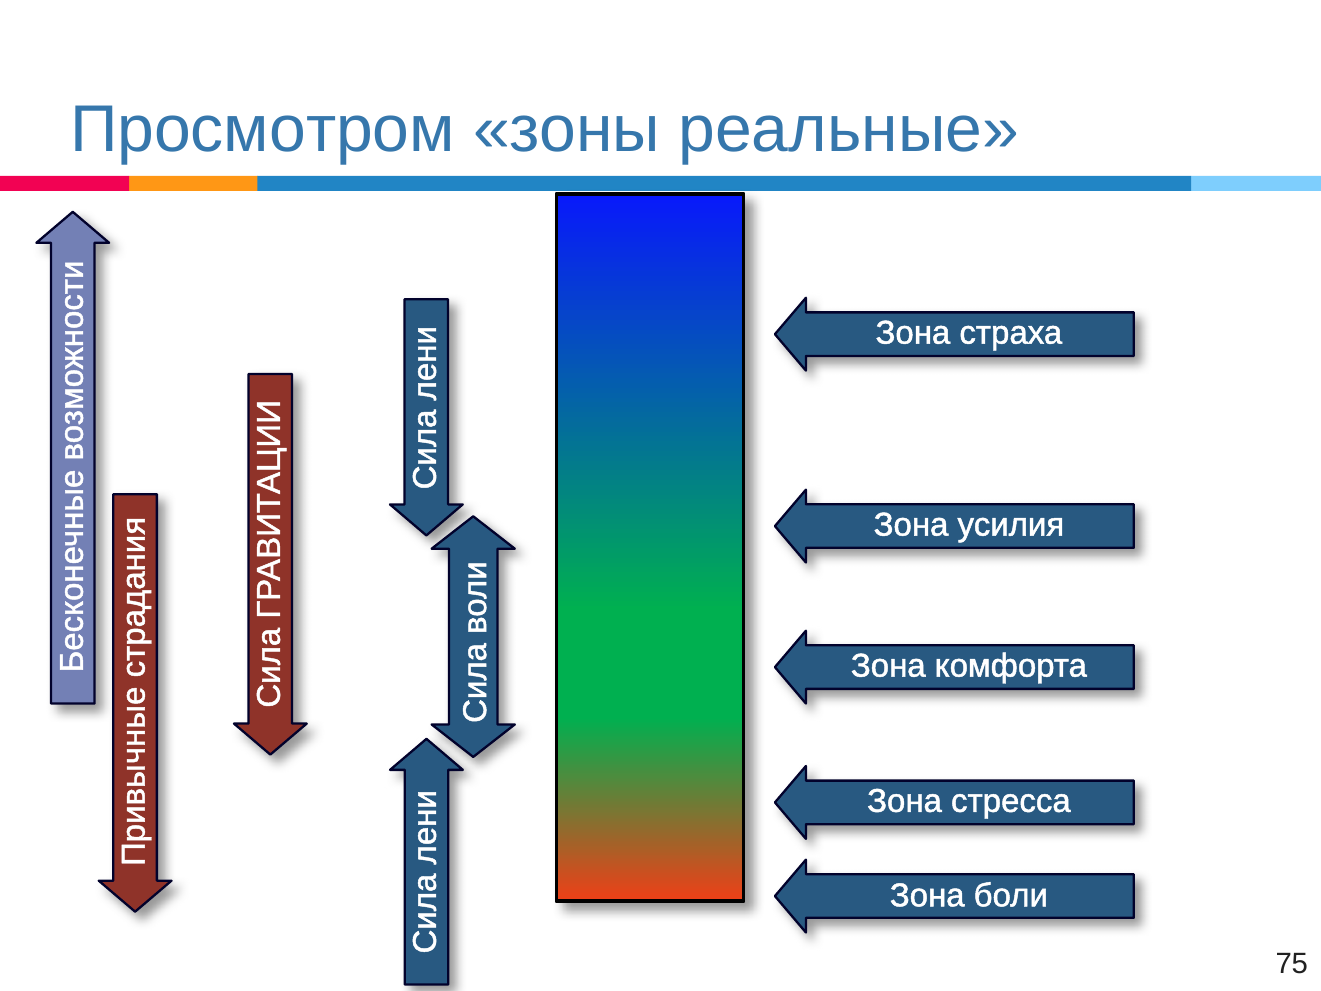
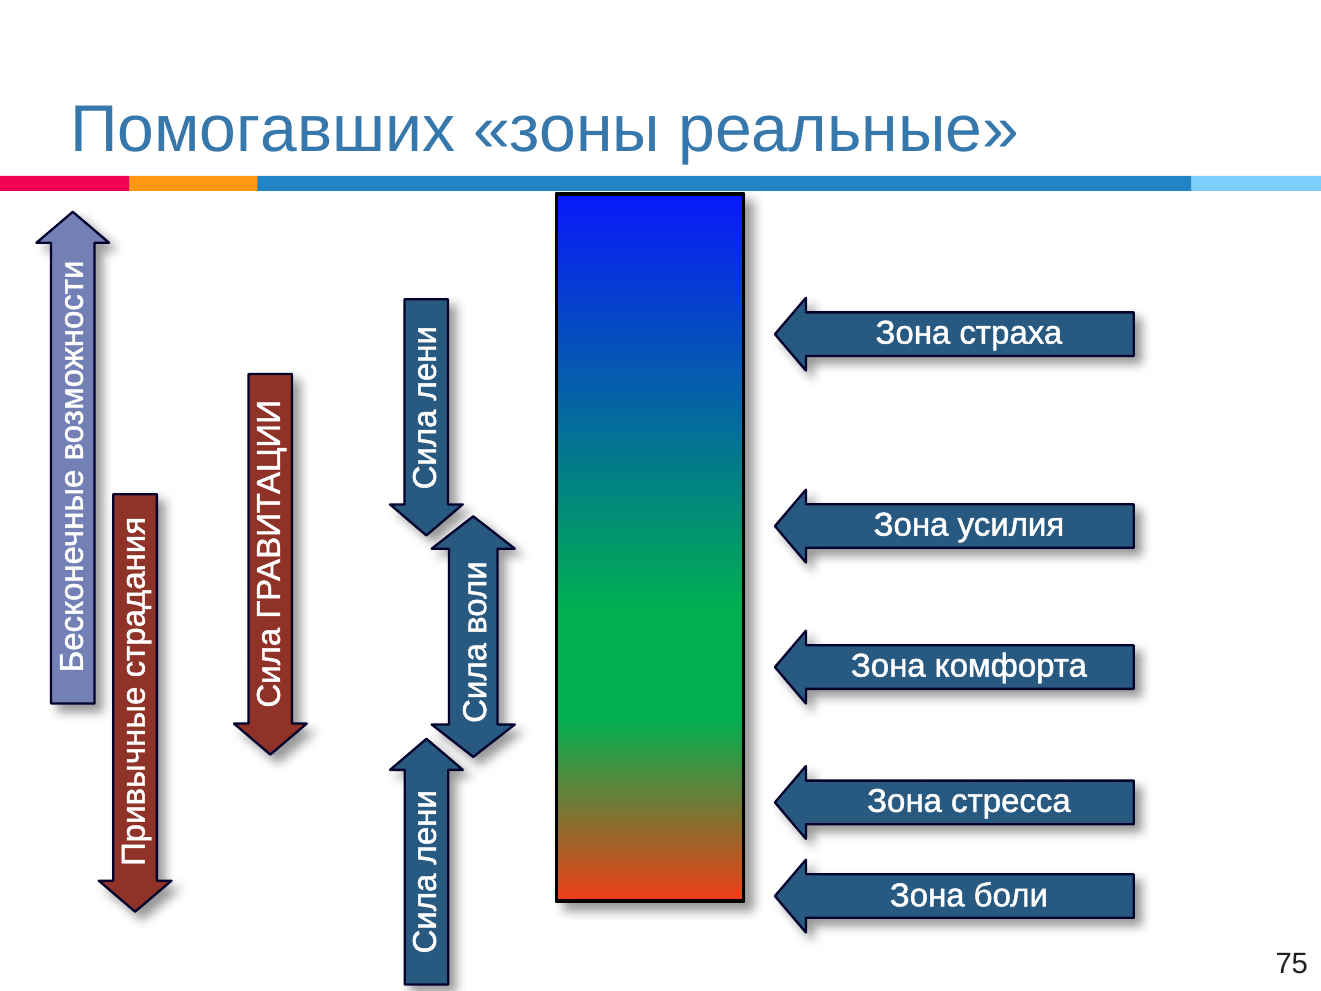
Просмотром: Просмотром -> Помогавших (263, 130)
